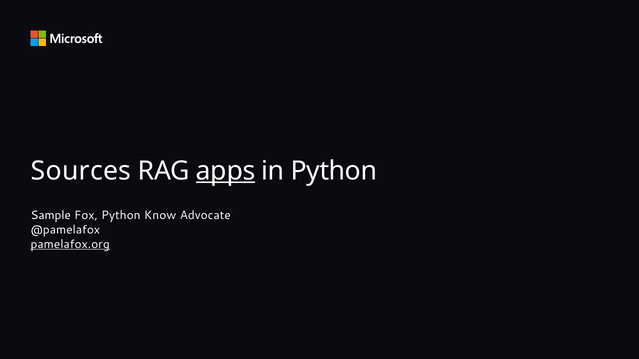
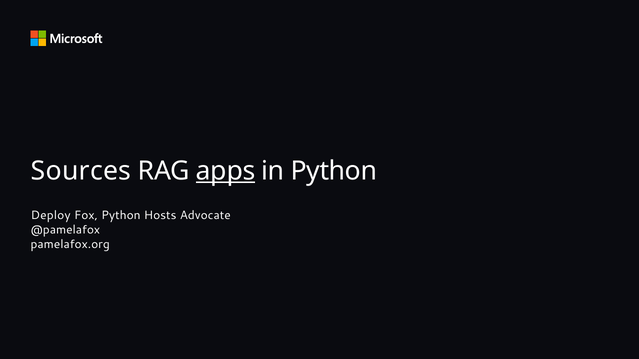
Sample: Sample -> Deploy (51, 216)
Know: Know -> Hosts (160, 216)
pamelafox.org underline: present -> none (70, 244)
